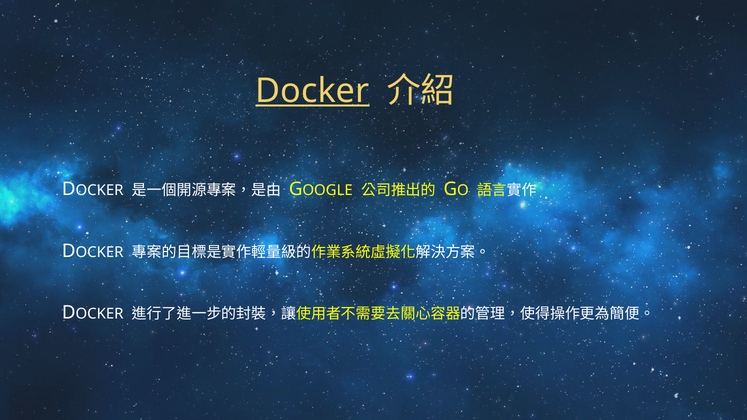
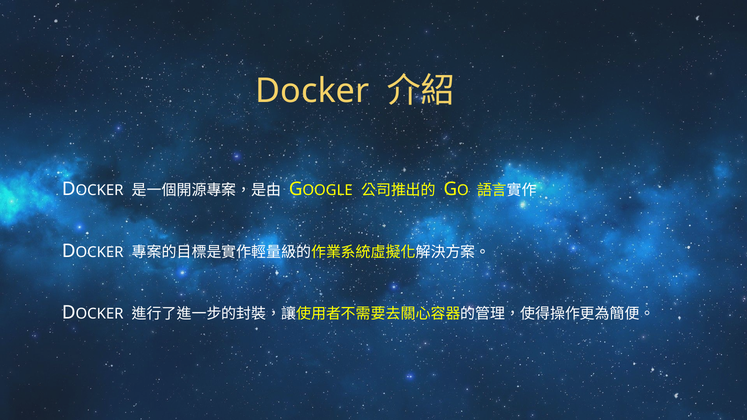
Docker underline: present -> none (312, 91)
